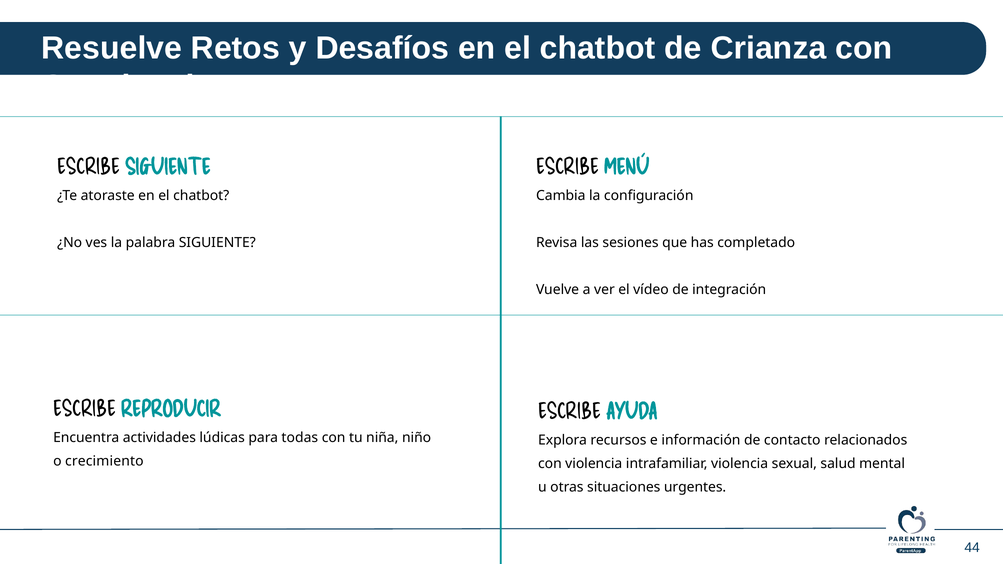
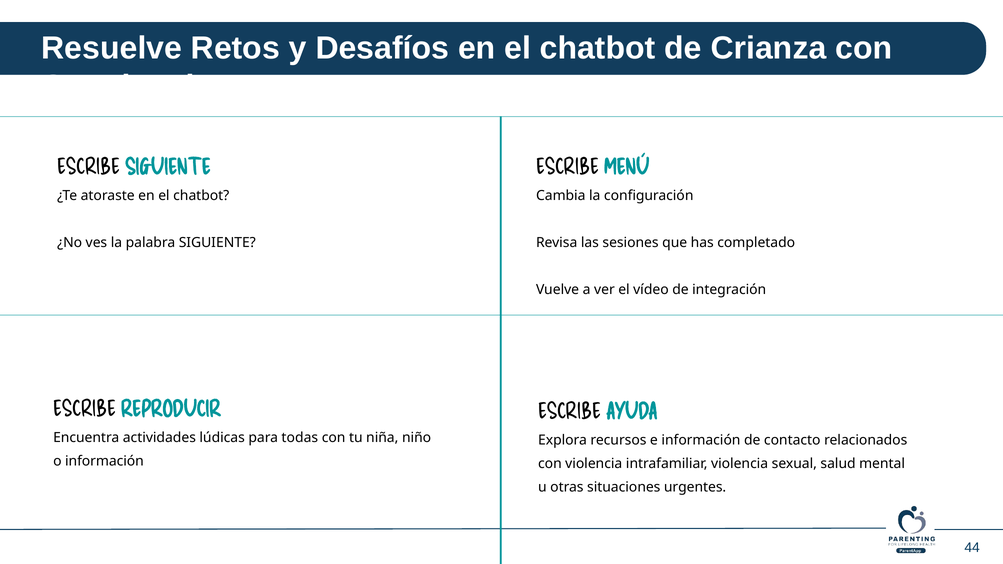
o crecimiento: crecimiento -> información (104, 461)
